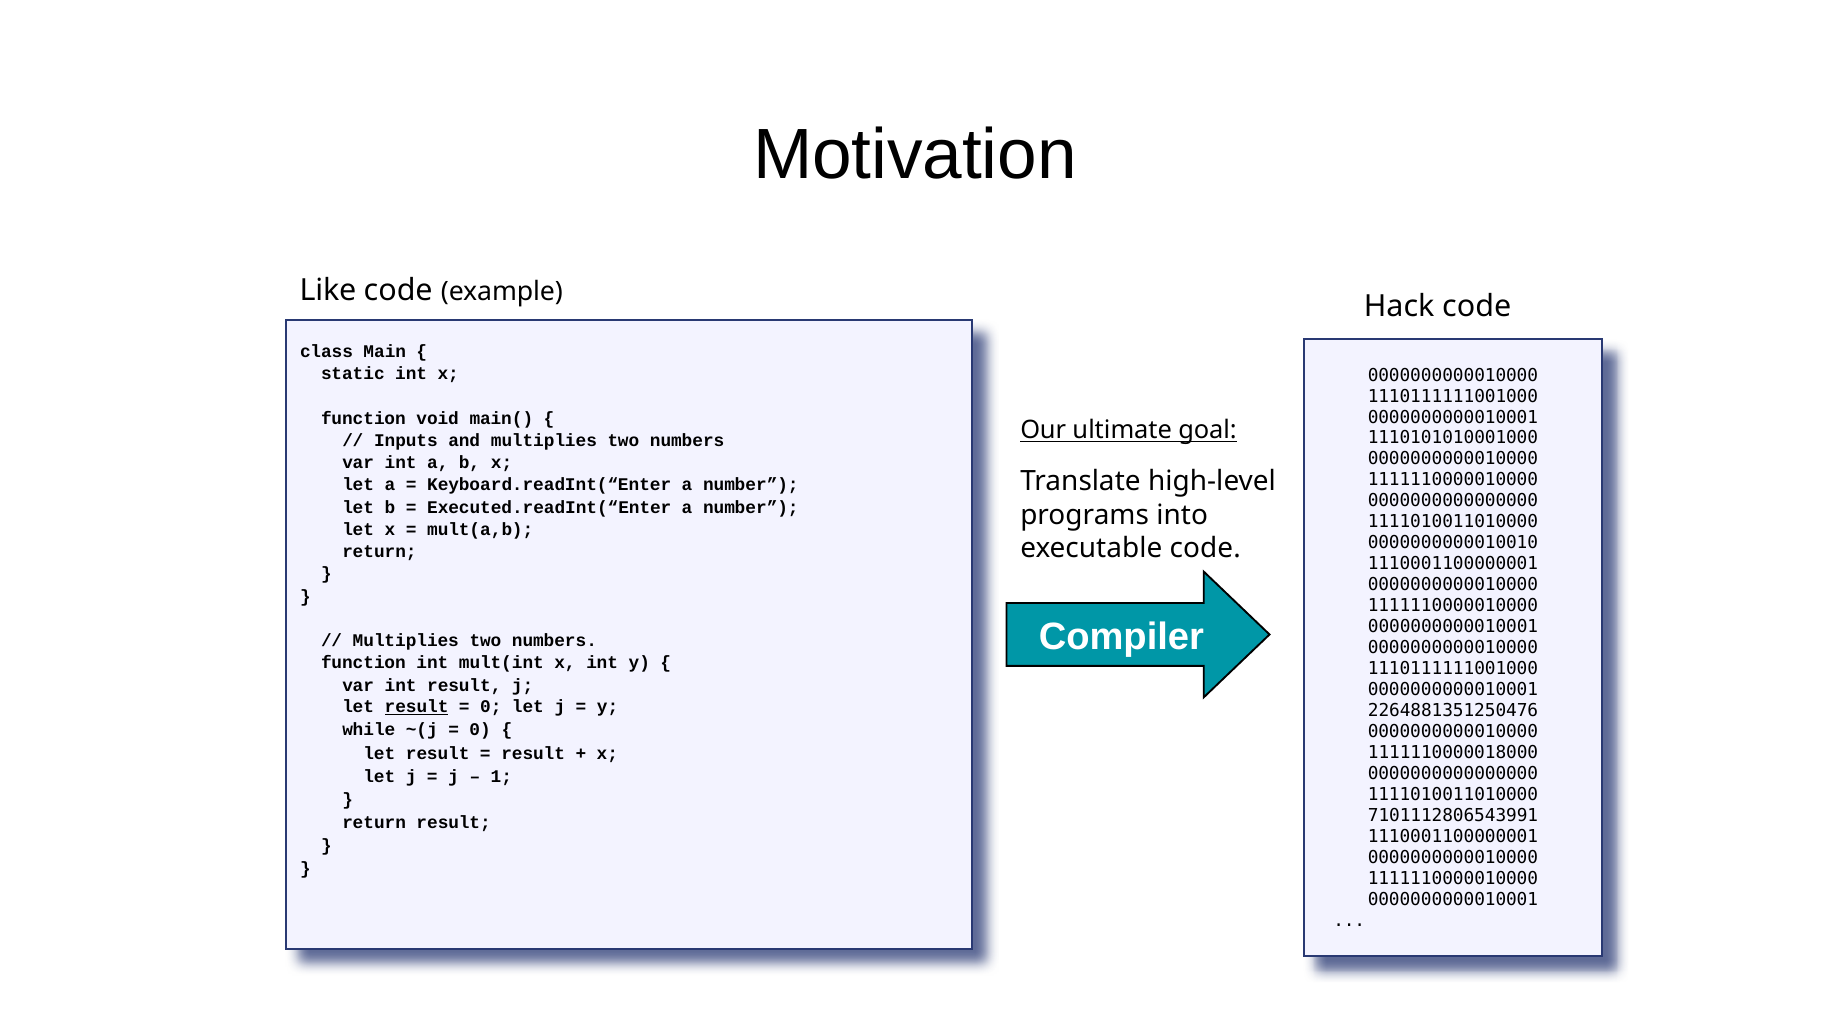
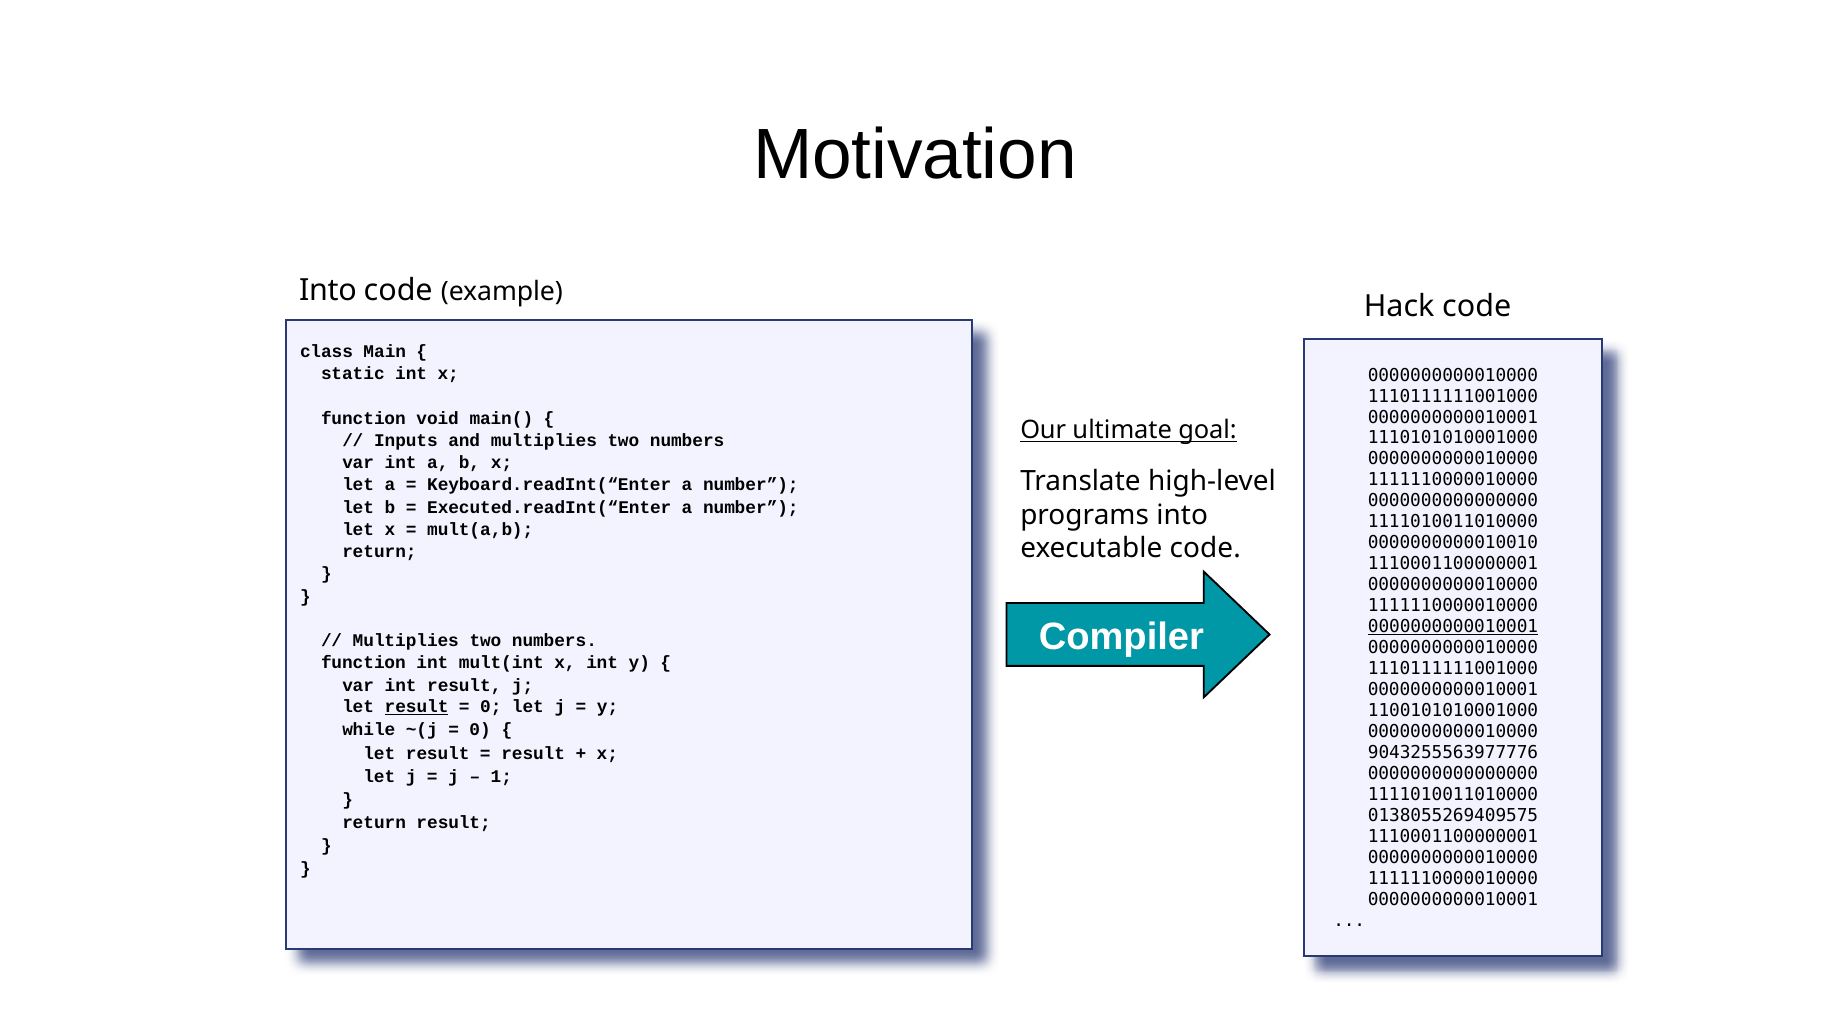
Like: Like -> Into (328, 290)
0000000000010001 underline: none -> present (1453, 627)
2264881351250476: 2264881351250476 -> 1100101010001000 (1453, 711)
1111110000018000: 1111110000018000 -> 9043255563977776 (1453, 753)
7101112806543991: 7101112806543991 -> 0138055269409575 (1453, 816)
